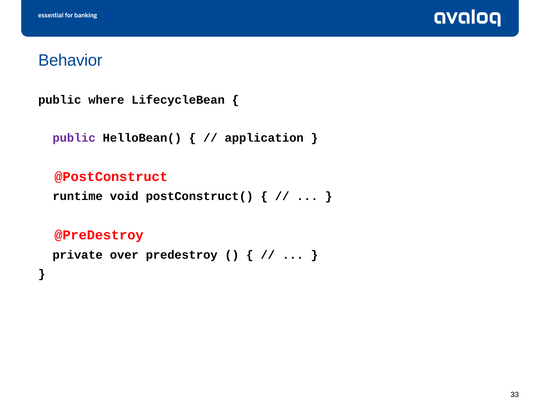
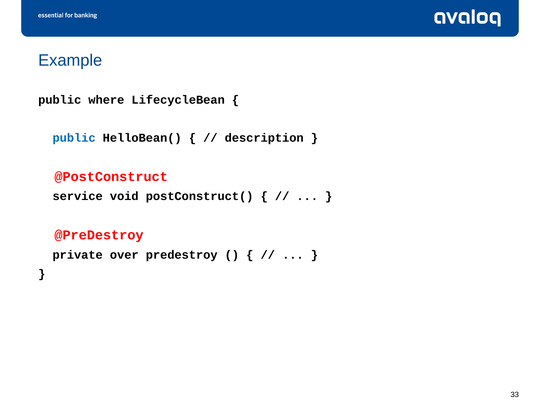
Behavior: Behavior -> Example (70, 60)
public colour: purple -> blue (74, 138)
application: application -> description (264, 138)
runtime: runtime -> service (78, 196)
